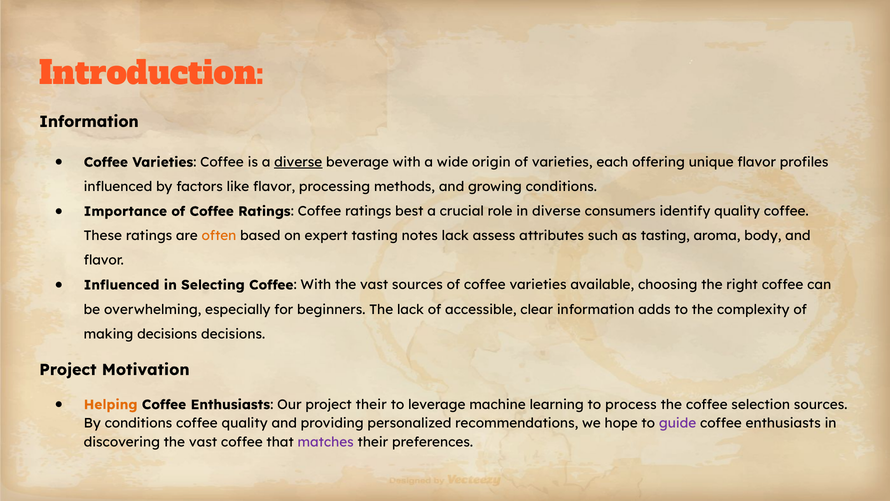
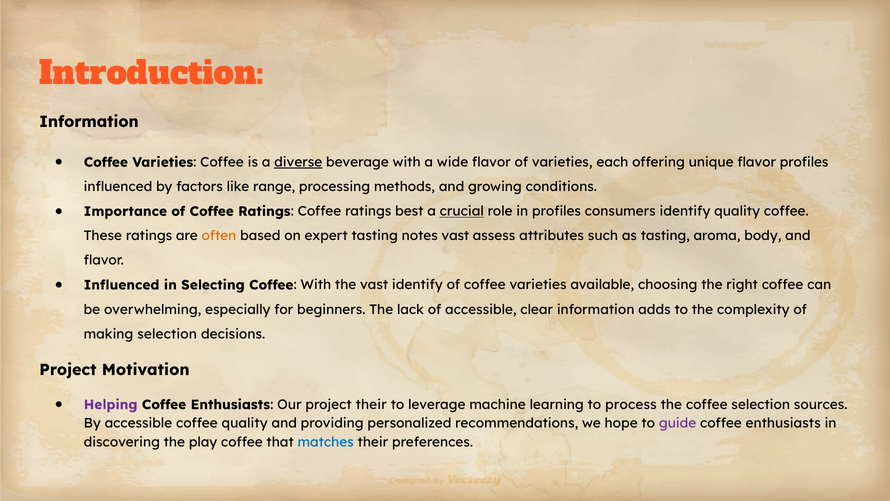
wide origin: origin -> flavor (491, 162)
like flavor: flavor -> range (274, 187)
crucial underline: none -> present (462, 211)
in diverse: diverse -> profiles (557, 211)
notes lack: lack -> vast (455, 236)
vast sources: sources -> identify (417, 285)
making decisions: decisions -> selection (167, 334)
Helping colour: orange -> purple (111, 404)
By conditions: conditions -> accessible (138, 423)
discovering the vast: vast -> play (203, 442)
matches colour: purple -> blue (326, 442)
